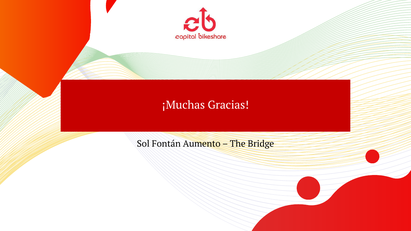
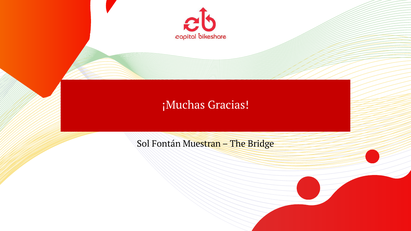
Aumento: Aumento -> Muestran (202, 144)
